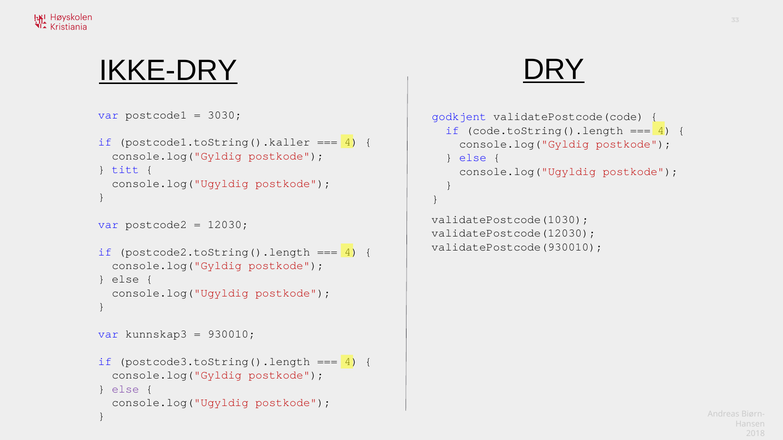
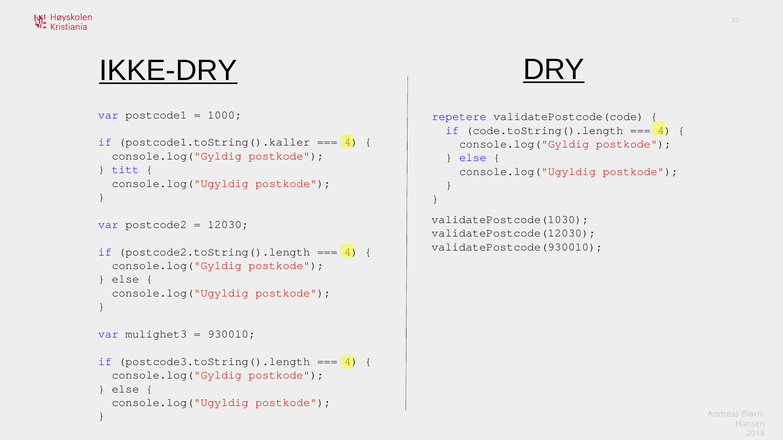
3030: 3030 -> 1000 (225, 115)
godkjent: godkjent -> repetere (459, 117)
kunnskap3: kunnskap3 -> mulighet3 (156, 334)
else colour: purple -> black (125, 389)
